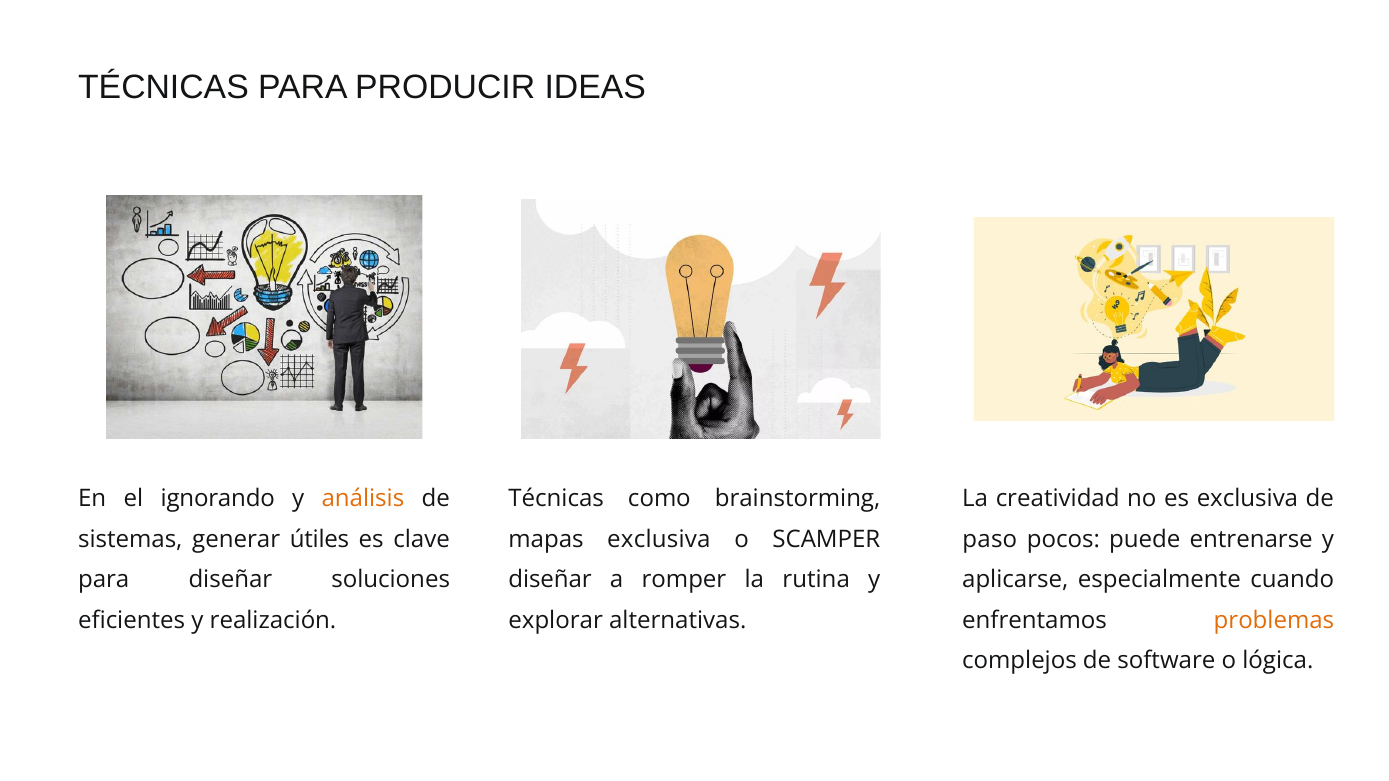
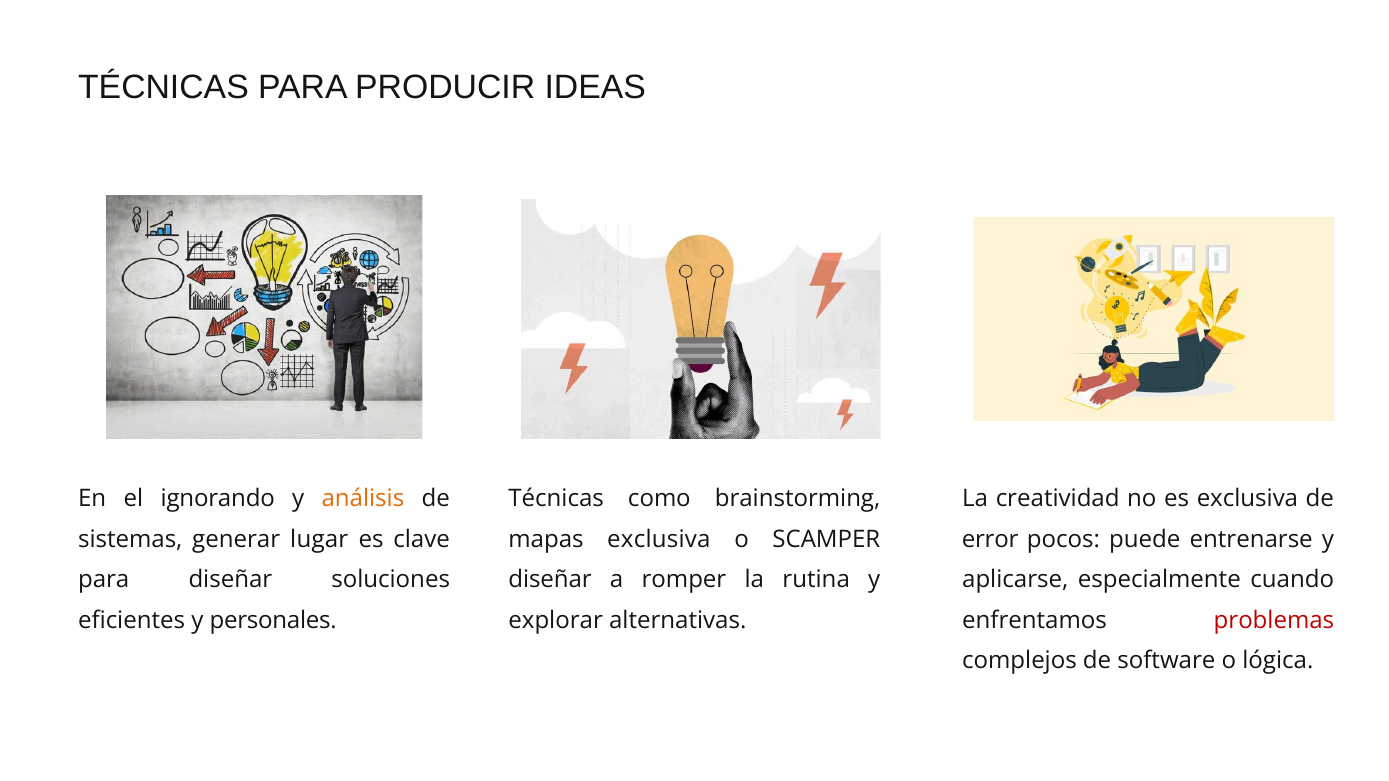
útiles: útiles -> lugar (319, 540)
paso: paso -> error (990, 540)
realización: realización -> personales (273, 621)
problemas colour: orange -> red (1274, 621)
